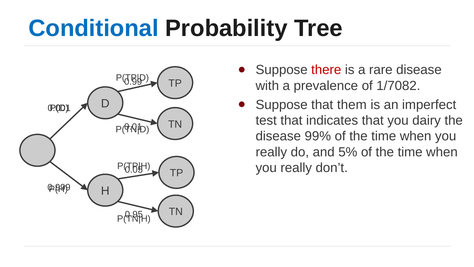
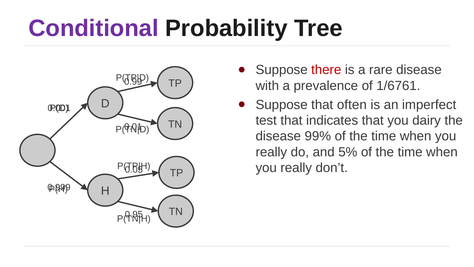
Conditional colour: blue -> purple (94, 28)
1/7082: 1/7082 -> 1/6761 (398, 86)
them: them -> often (352, 105)
